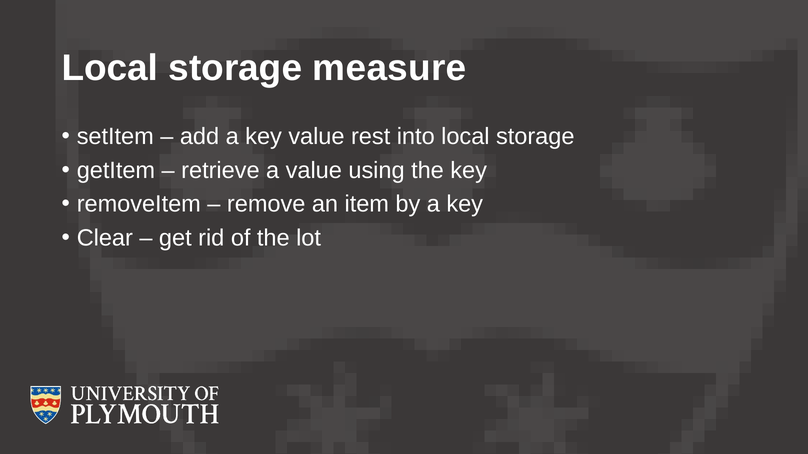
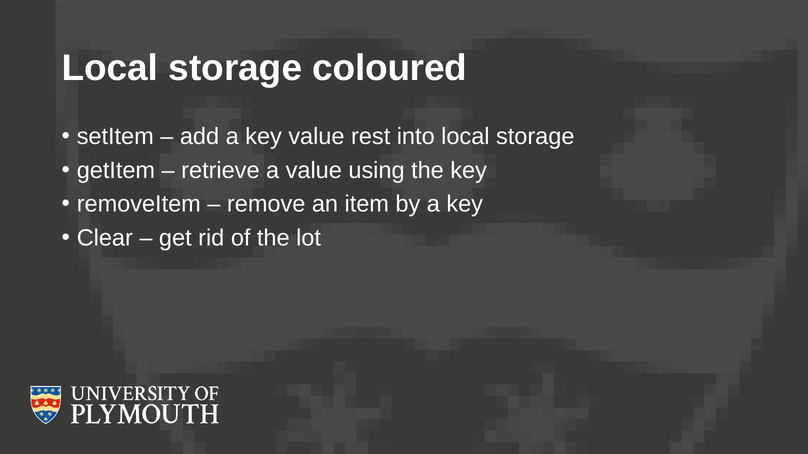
measure: measure -> coloured (390, 68)
